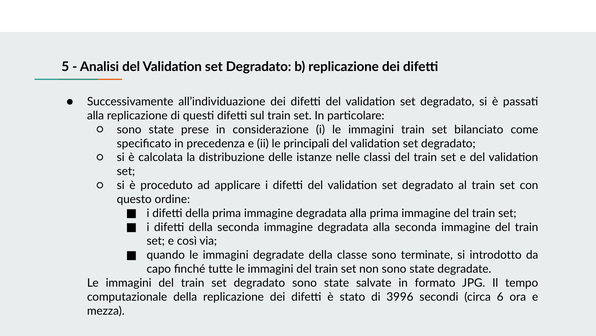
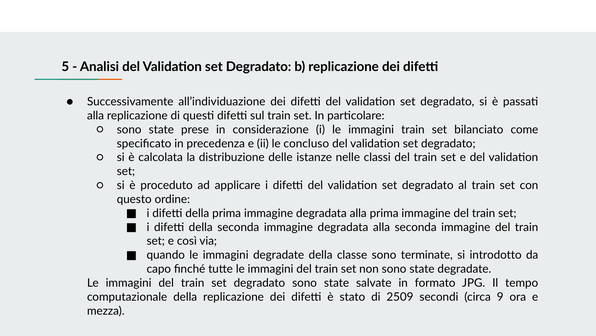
principali: principali -> concluso (306, 143)
3996: 3996 -> 2509 (400, 296)
6: 6 -> 9 (500, 296)
